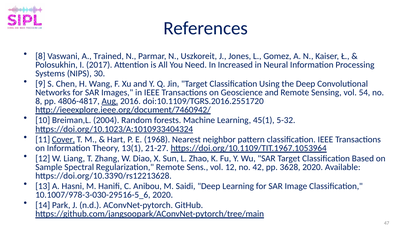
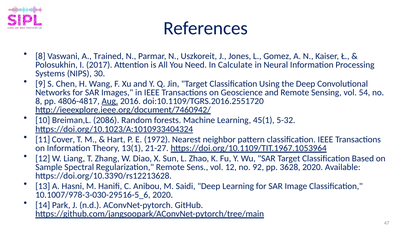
Increased: Increased -> Calculate (235, 65)
2004: 2004 -> 2086 (106, 120)
Cover underline: present -> none (63, 140)
1968: 1968 -> 1972 (157, 140)
42: 42 -> 92 (258, 167)
